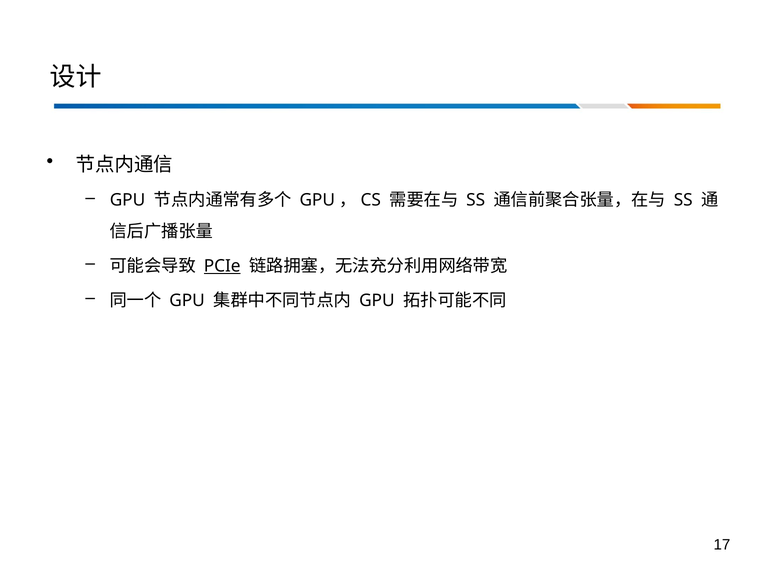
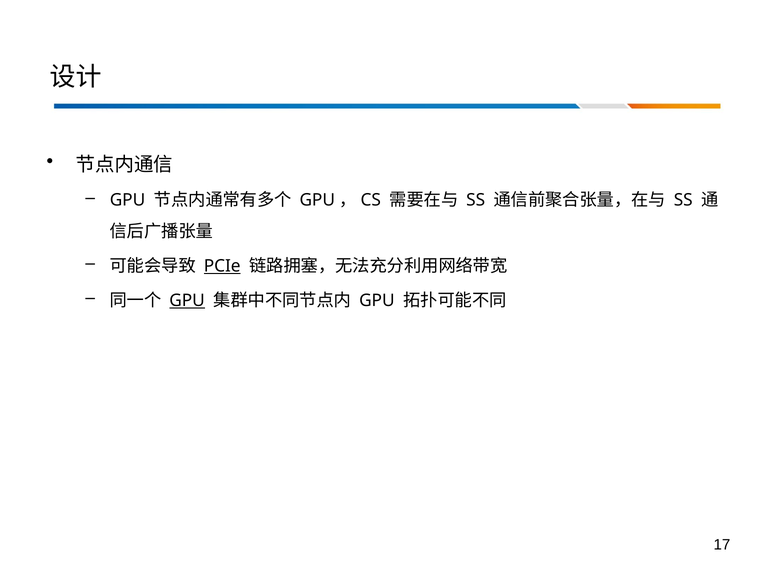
GPU underline: none -> present (187, 300)
